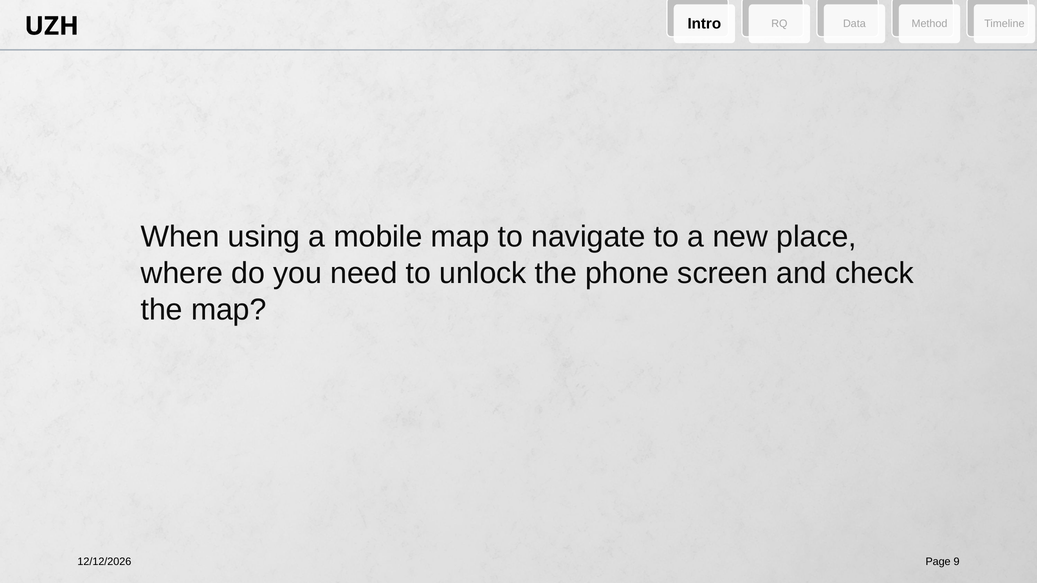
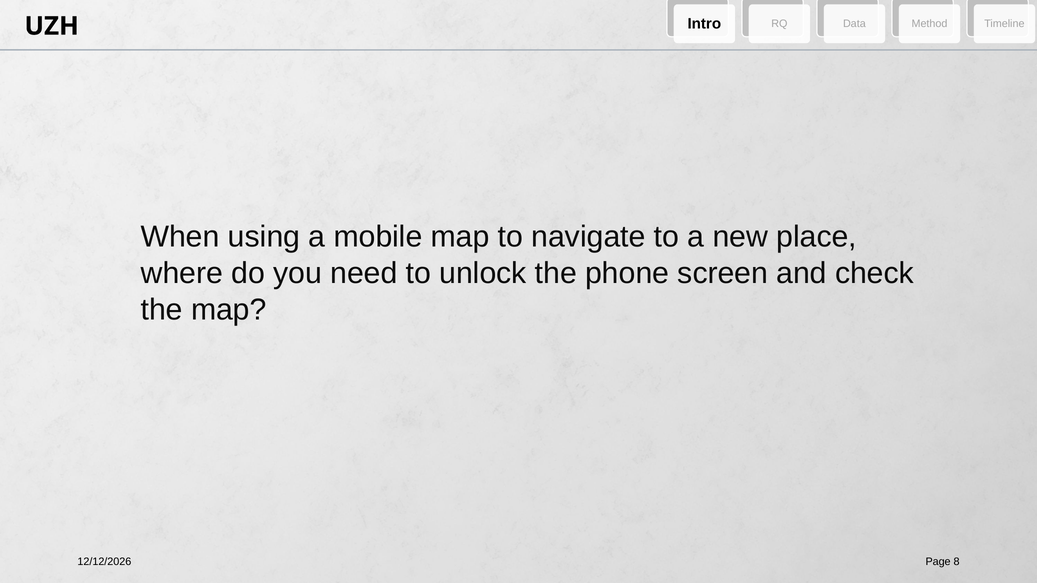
9: 9 -> 8 (957, 562)
